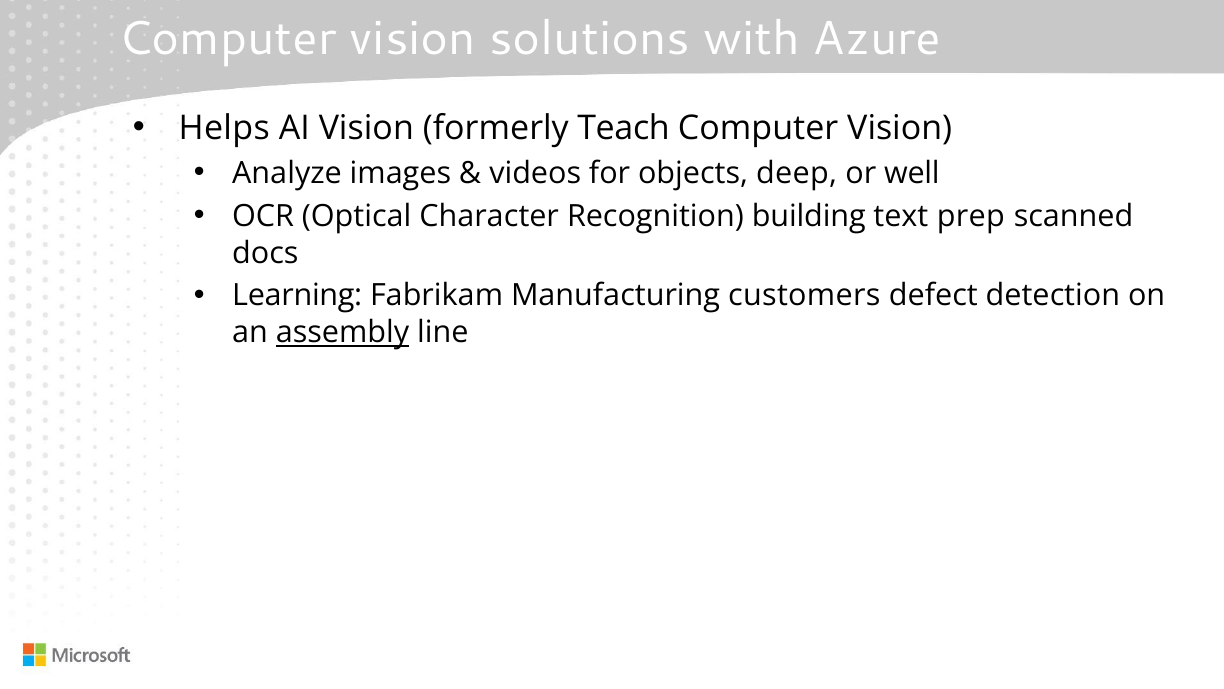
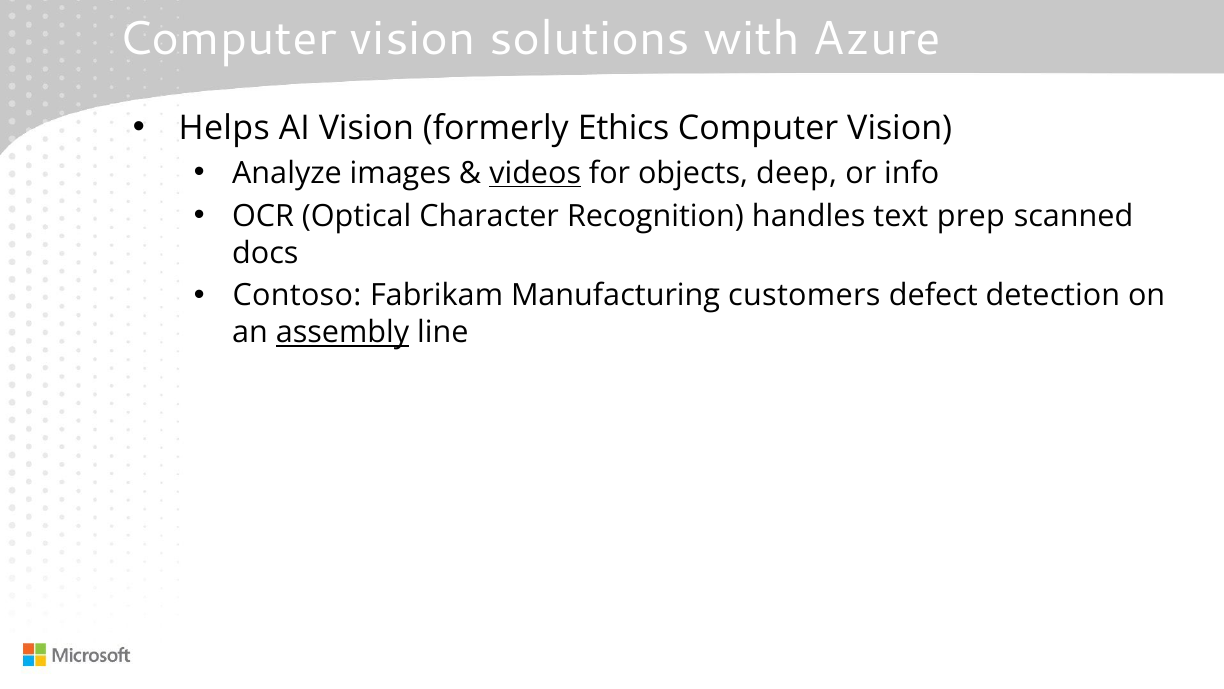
Teach: Teach -> Ethics (624, 129)
videos underline: none -> present (535, 173)
well: well -> info (912, 173)
building: building -> handles (809, 216)
Learning: Learning -> Contoso (297, 296)
